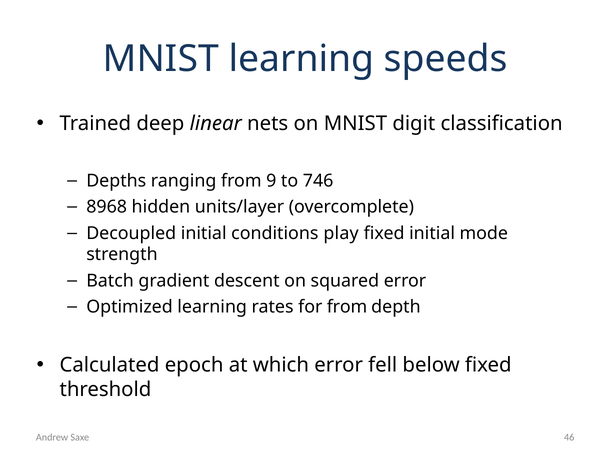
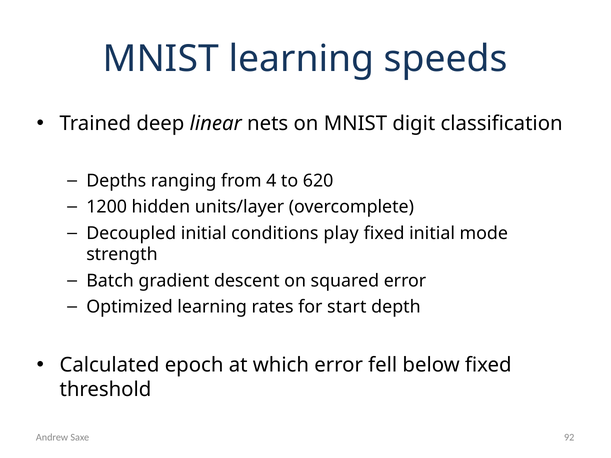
9: 9 -> 4 (271, 181)
746: 746 -> 620 (318, 181)
8968: 8968 -> 1200 (107, 207)
for from: from -> start (347, 307)
46: 46 -> 92 (569, 438)
